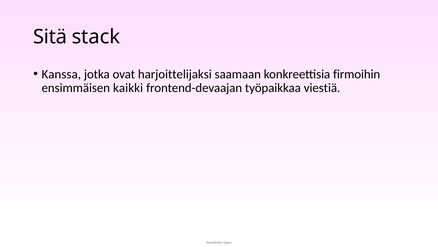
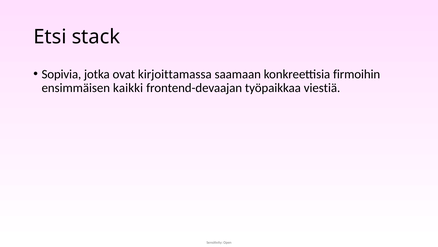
Sitä: Sitä -> Etsi (50, 37)
Kanssa: Kanssa -> Sopivia (61, 74)
harjoittelijaksi: harjoittelijaksi -> kirjoittamassa (175, 74)
